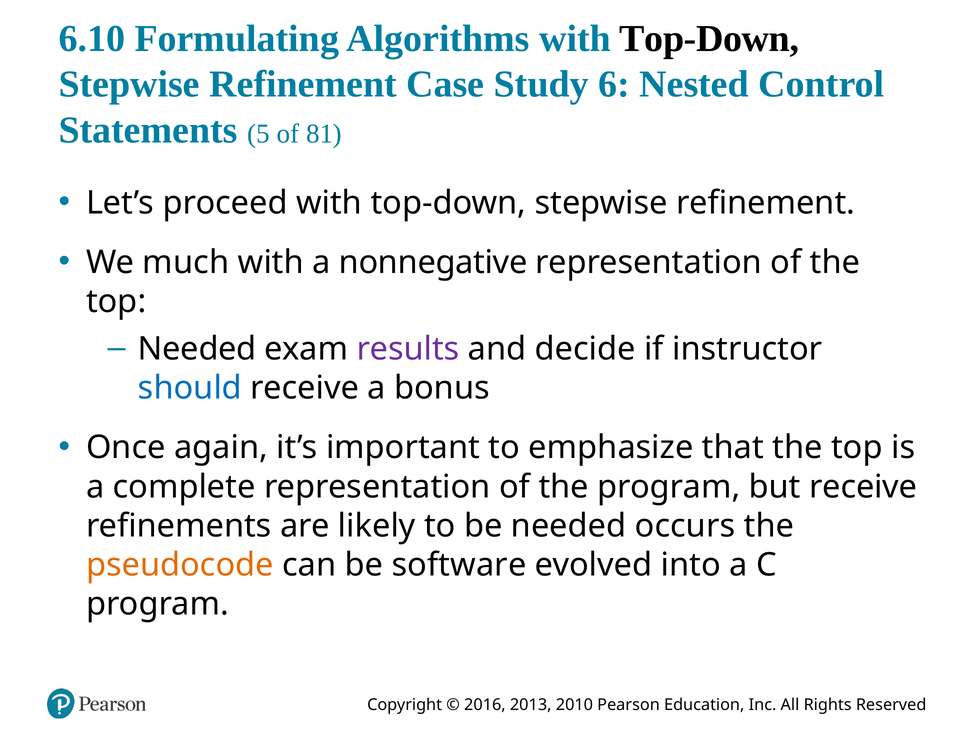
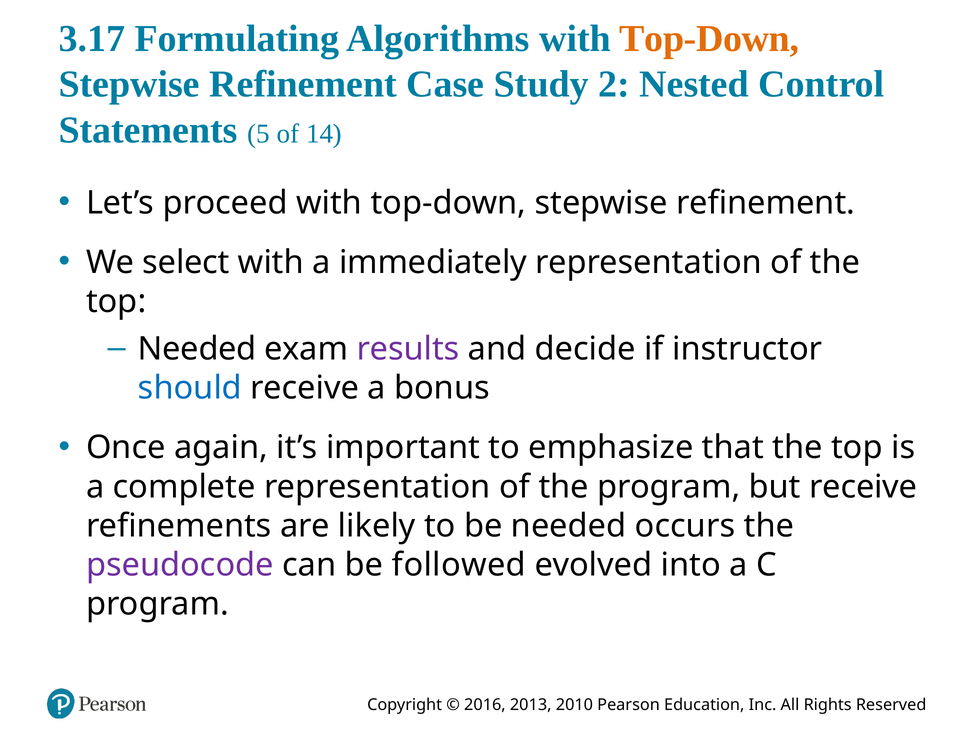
6.10: 6.10 -> 3.17 (92, 39)
Top-Down colour: black -> orange (709, 39)
6: 6 -> 2 (614, 84)
81: 81 -> 14 (324, 134)
much: much -> select (186, 262)
nonnegative: nonnegative -> immediately (433, 262)
pseudocode colour: orange -> purple (180, 565)
software: software -> followed (459, 565)
